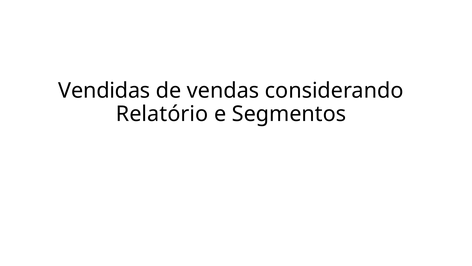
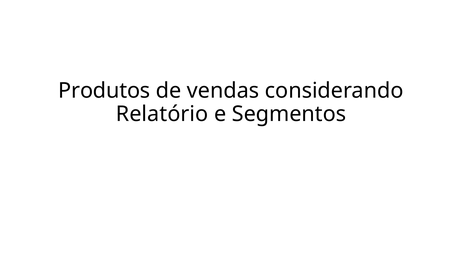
Vendidas: Vendidas -> Produtos (104, 90)
